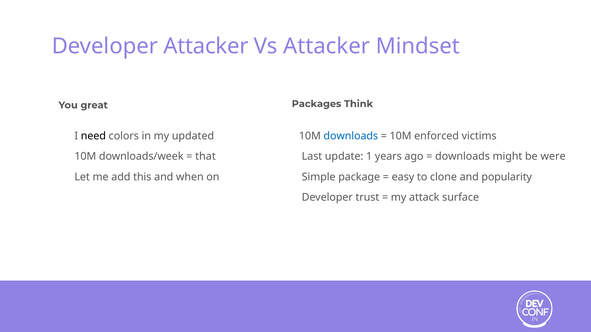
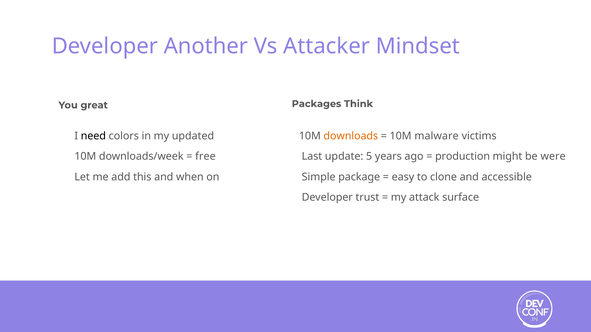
Developer Attacker: Attacker -> Another (206, 46)
downloads colour: blue -> orange (351, 136)
enforced: enforced -> malware (437, 136)
that: that -> free (205, 157)
1: 1 -> 5 (369, 157)
downloads: downloads -> production (463, 157)
popularity: popularity -> accessible (507, 177)
